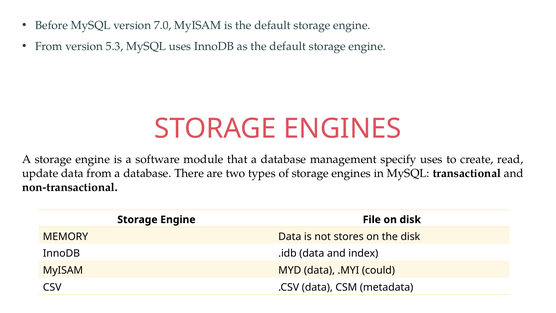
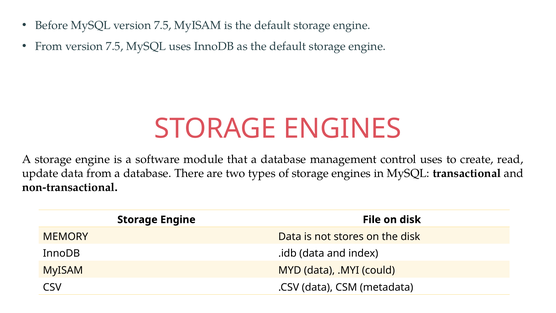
MySQL version 7.0: 7.0 -> 7.5 (163, 25)
From version 5.3: 5.3 -> 7.5 (115, 46)
specify: specify -> control (398, 159)
